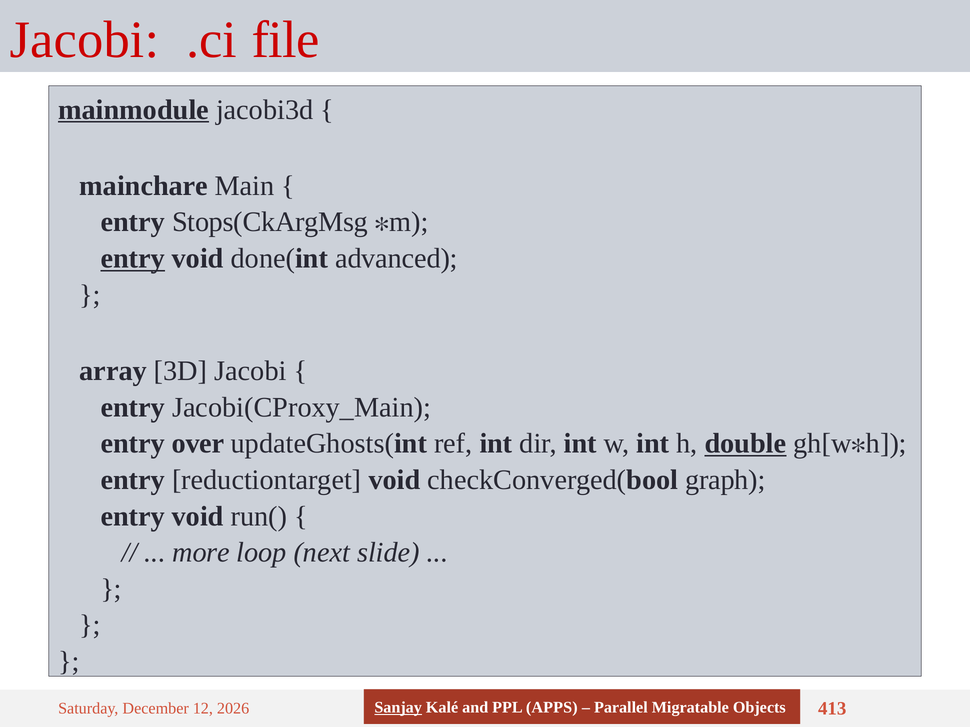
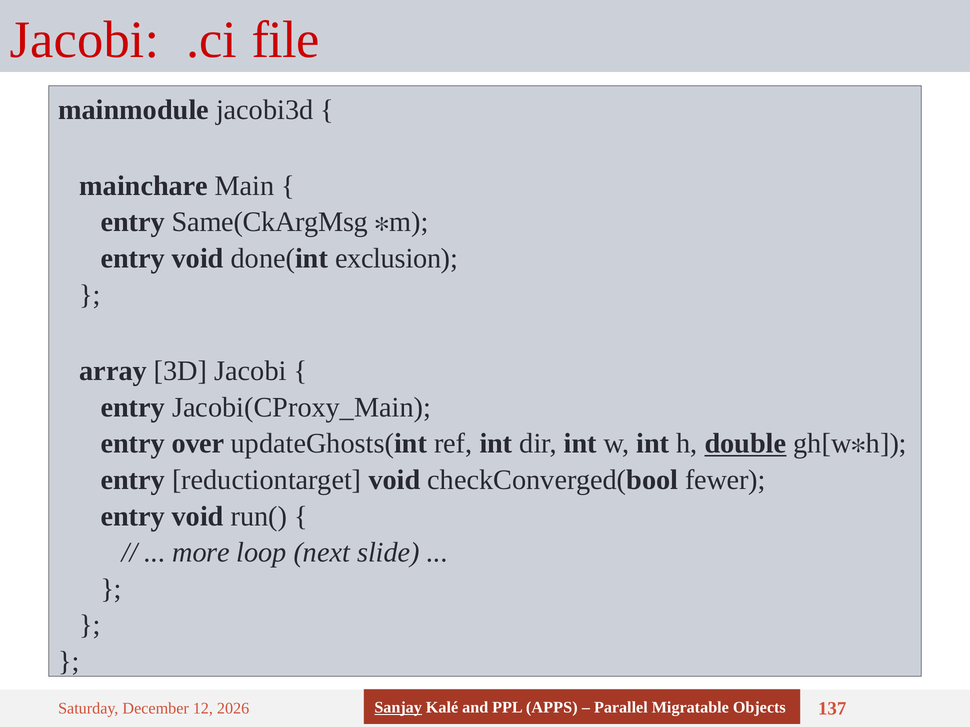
mainmodule underline: present -> none (134, 110)
Stops(CkArgMsg: Stops(CkArgMsg -> Same(CkArgMsg (270, 222)
entry underline: present -> none (133, 259)
advanced: advanced -> exclusion (396, 259)
graph: graph -> fewer (725, 480)
413: 413 -> 137 (832, 709)
